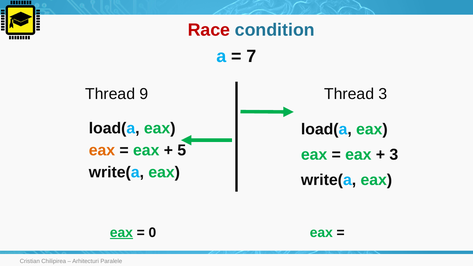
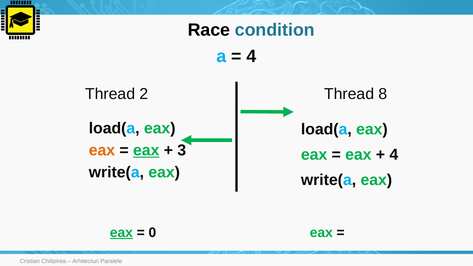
Race colour: red -> black (209, 30)
7: 7 -> 4 (251, 56)
9: 9 -> 2 (144, 94)
Thread 3: 3 -> 8 (383, 94)
eax underline: none -> present (146, 150)
5: 5 -> 3 (182, 150)
3: 3 -> 4 (394, 155)
